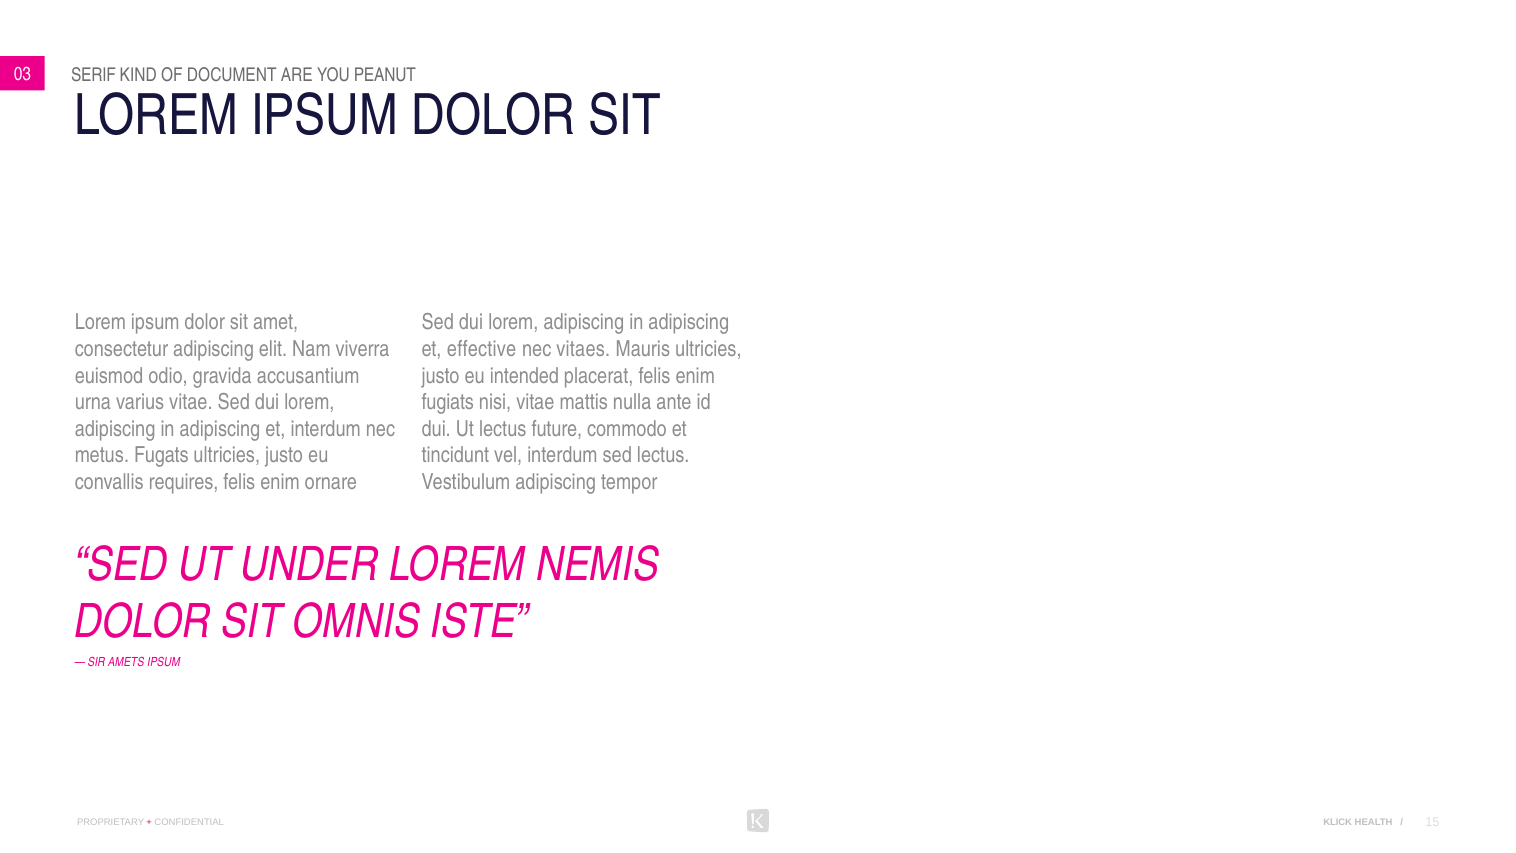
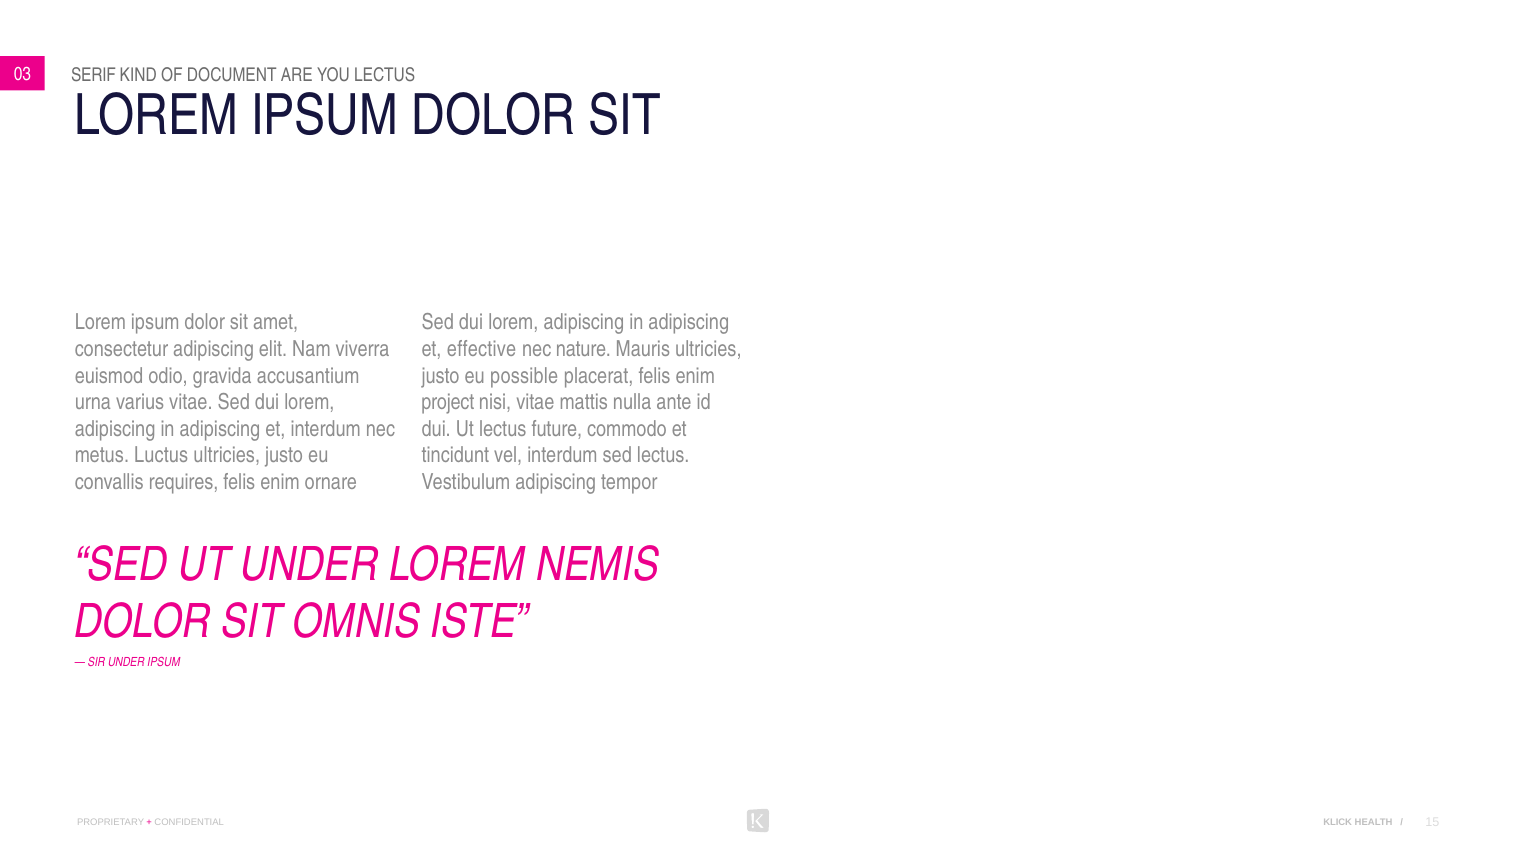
YOU PEANUT: PEANUT -> LECTUS (385, 76)
vitaes: vitaes -> nature (583, 349)
intended: intended -> possible (524, 375)
fugiats: fugiats -> project (448, 402)
Fugats: Fugats -> Luctus (161, 455)
SIR AMETS: AMETS -> UNDER (126, 662)
